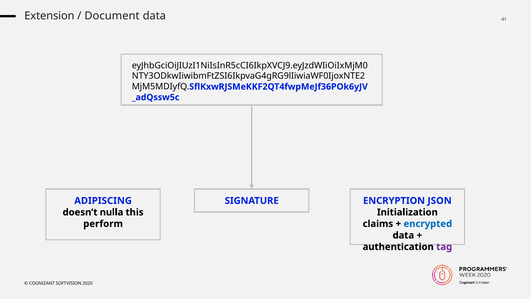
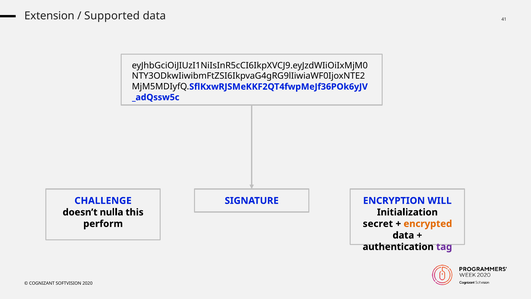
Document: Document -> Supported (112, 16)
ADIPISCING: ADIPISCING -> CHALLENGE (103, 201)
JSON: JSON -> WILL (440, 201)
claims: claims -> secret (378, 224)
encrypted colour: blue -> orange (428, 224)
